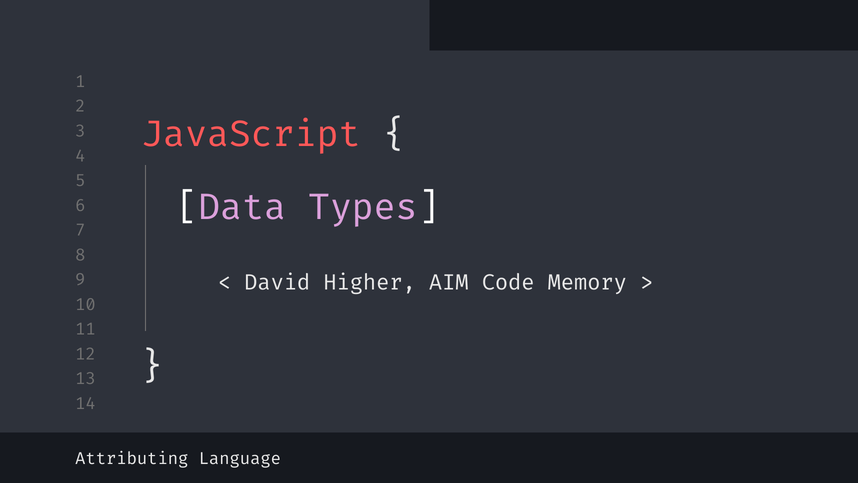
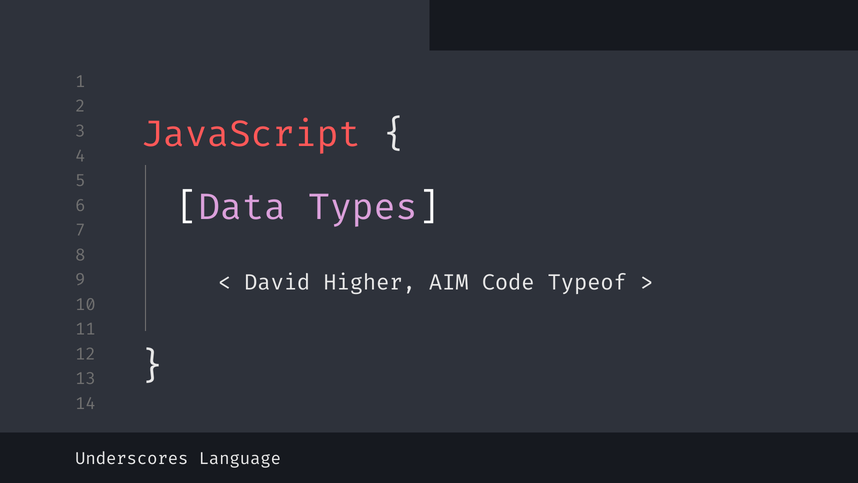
Memory: Memory -> Typeof (587, 283)
Attributing: Attributing -> Underscores (132, 458)
